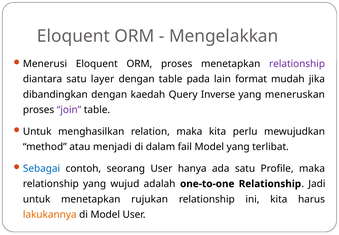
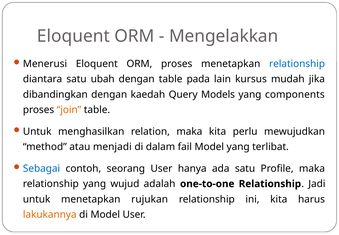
relationship colour: purple -> blue (297, 64)
layer: layer -> ubah (103, 79)
format: format -> kursus (251, 79)
Inverse: Inverse -> Models (218, 94)
meneruskan: meneruskan -> components (295, 94)
join colour: purple -> orange (69, 110)
